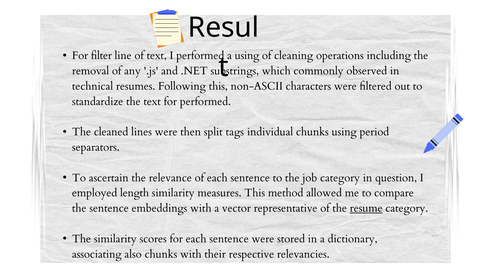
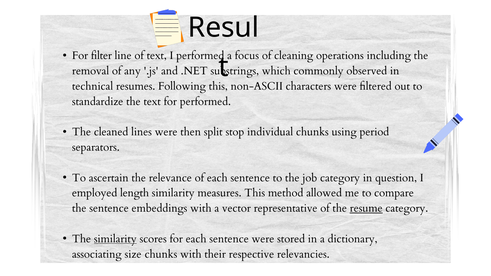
a using: using -> focus (247, 56)
tags: tags -> stop (235, 132)
similarity underline: none -> present (115, 239)
also: also -> size (133, 254)
